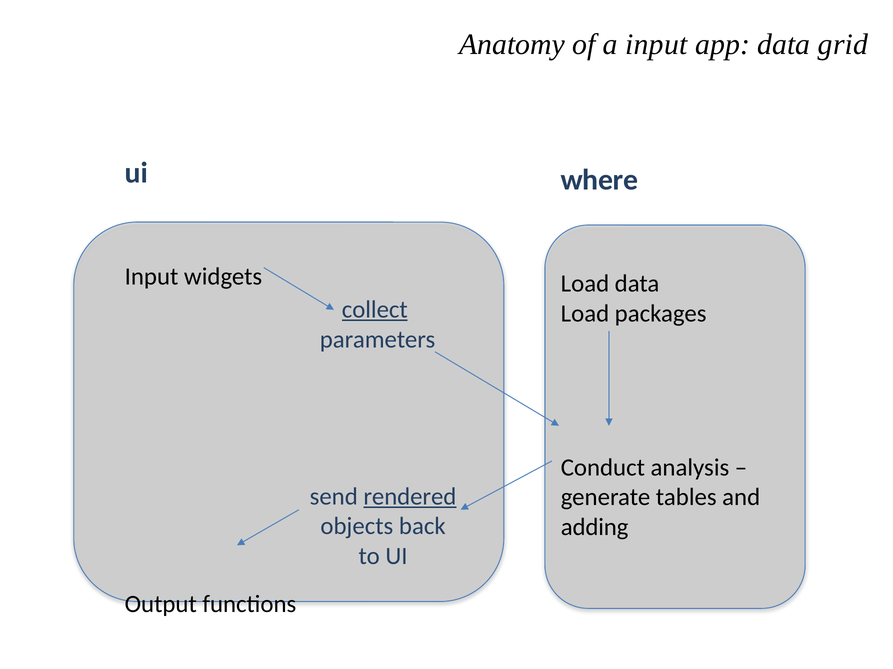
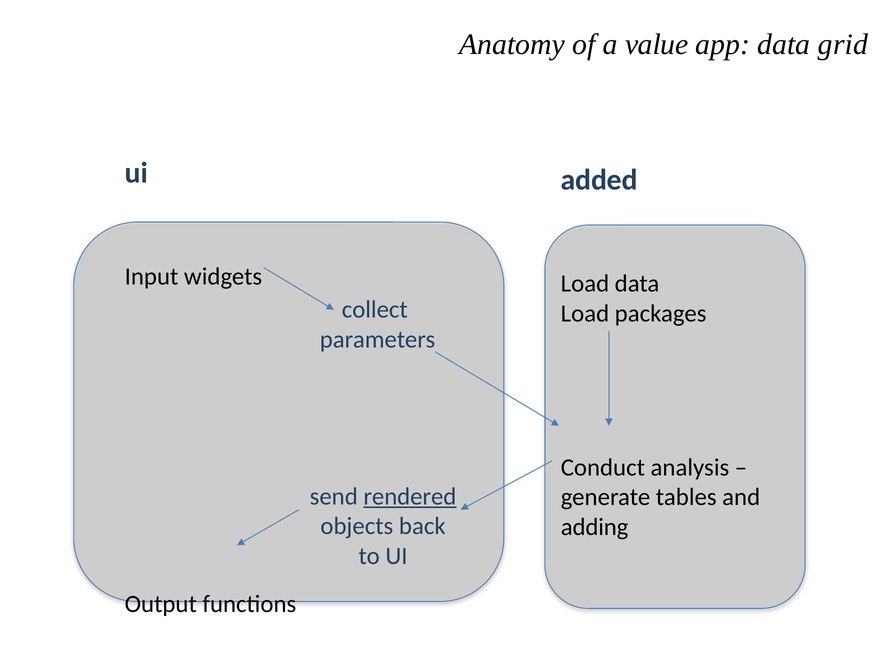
a input: input -> value (657, 44)
where: where -> added (599, 180)
collect underline: present -> none (375, 310)
